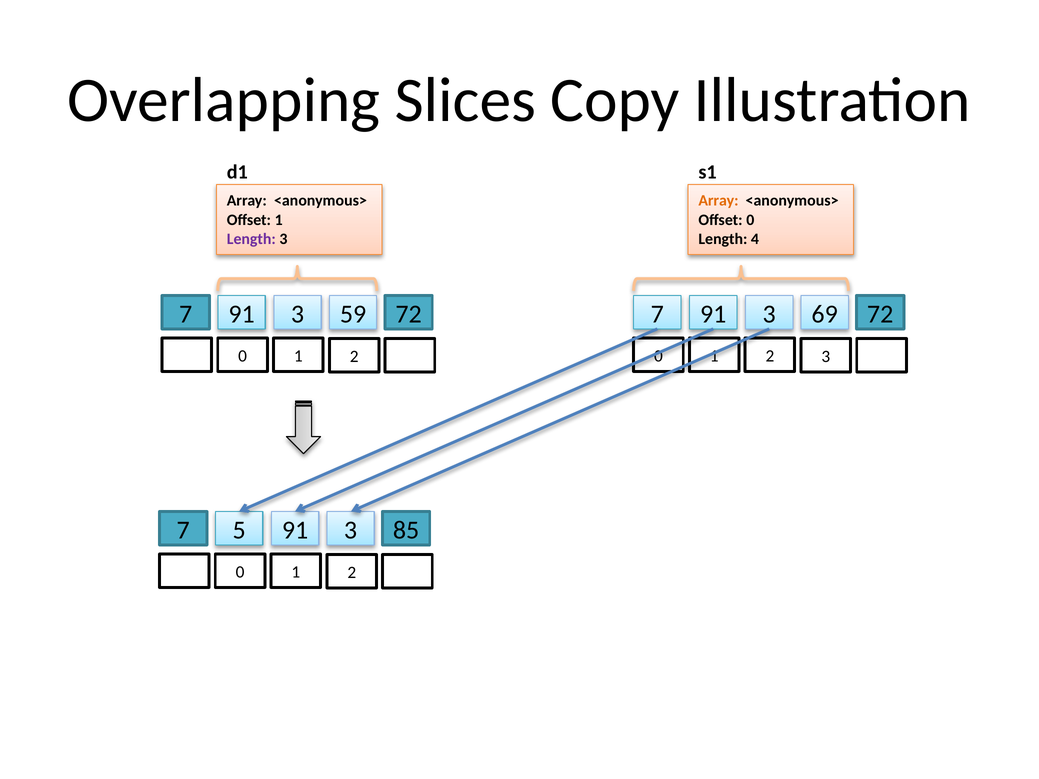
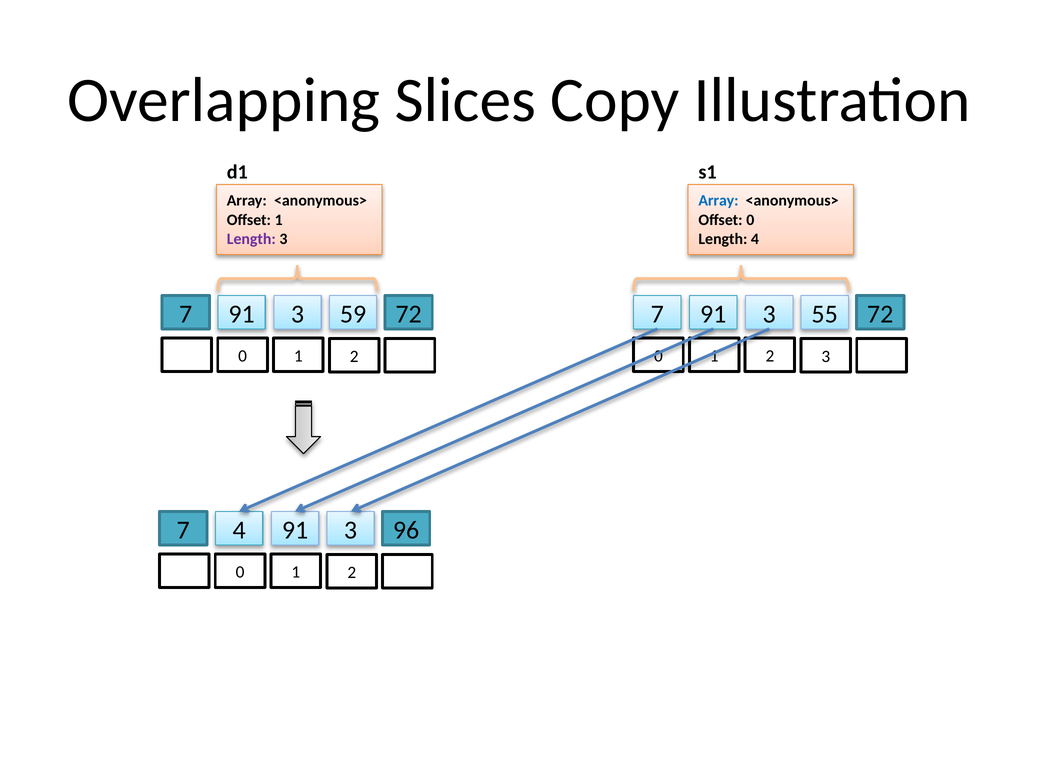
Array colour: orange -> blue (718, 201)
69: 69 -> 55 (825, 314)
7 5: 5 -> 4 (239, 530)
85: 85 -> 96 (406, 530)
